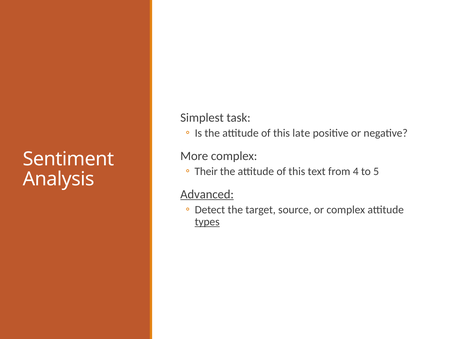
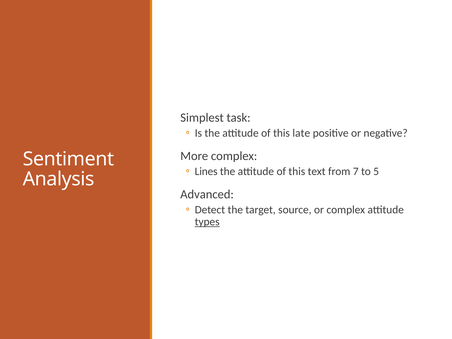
Their: Their -> Lines (206, 171)
4: 4 -> 7 (356, 171)
Advanced underline: present -> none (207, 194)
